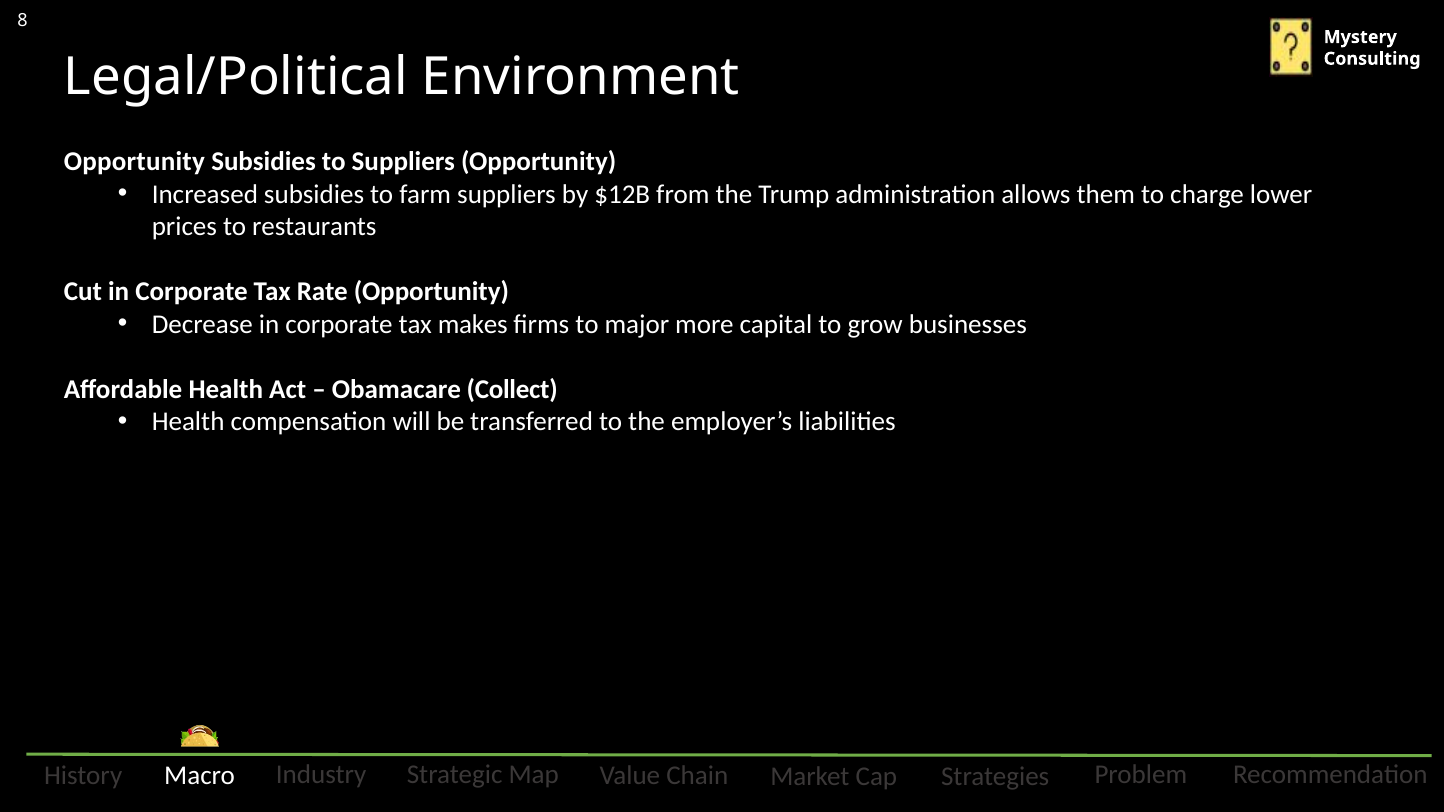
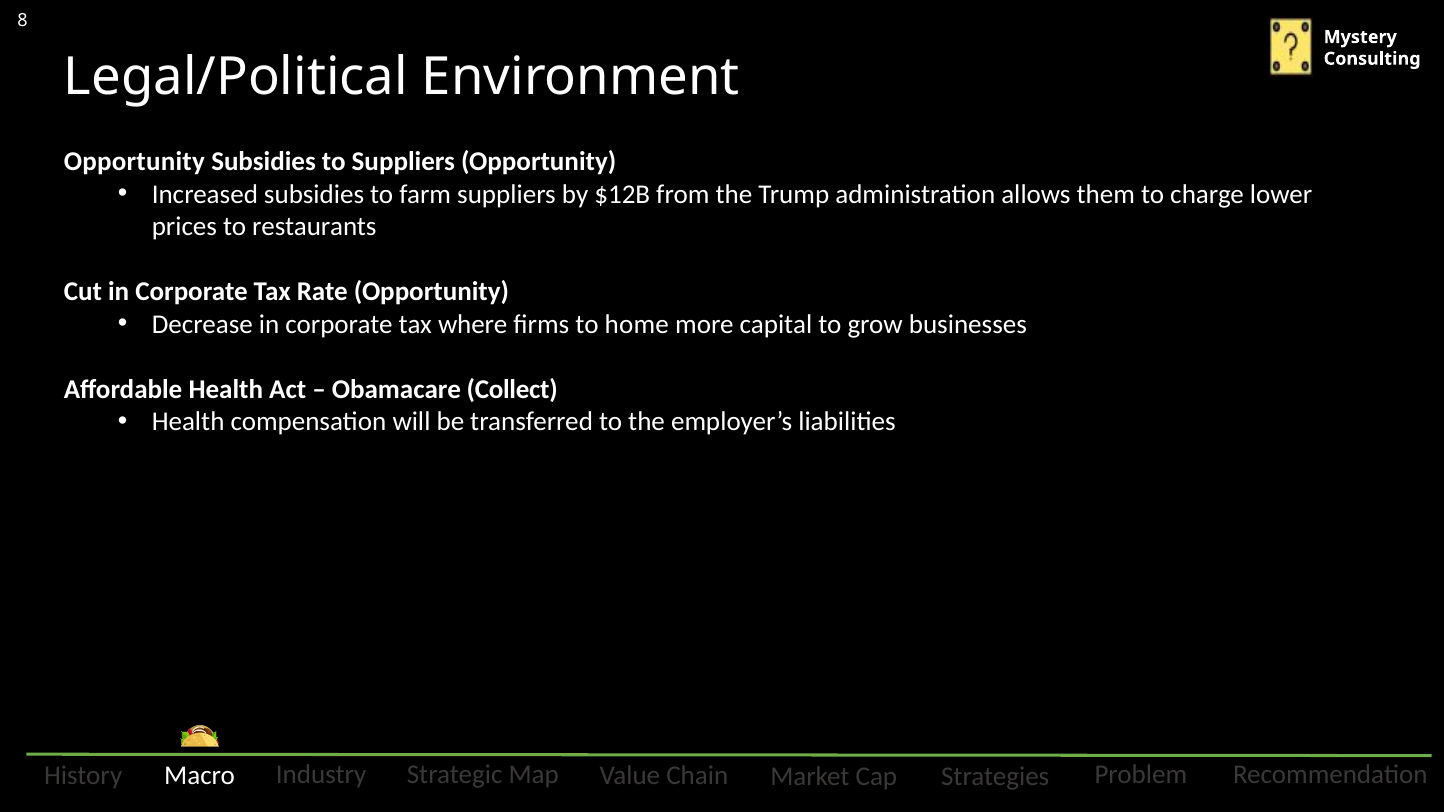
makes: makes -> where (473, 325)
major: major -> home (637, 325)
